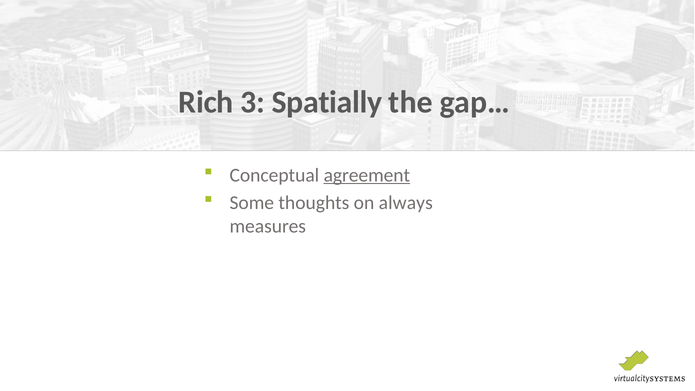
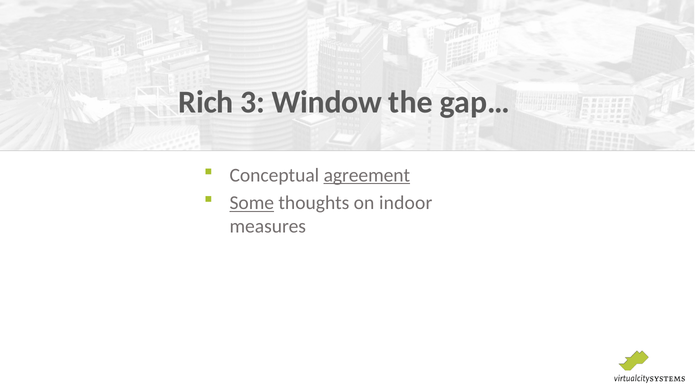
Spatially: Spatially -> Window (327, 102)
Some underline: none -> present (252, 203)
always: always -> indoor (406, 203)
